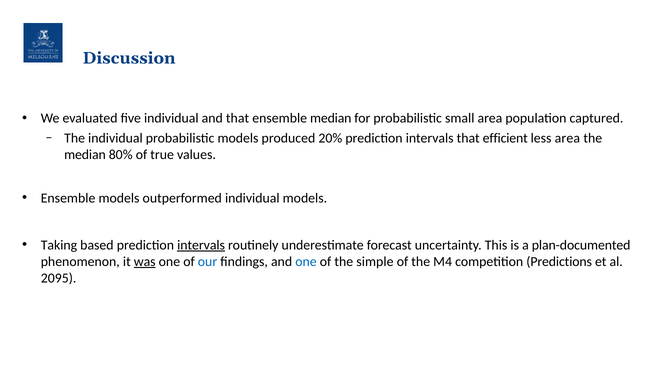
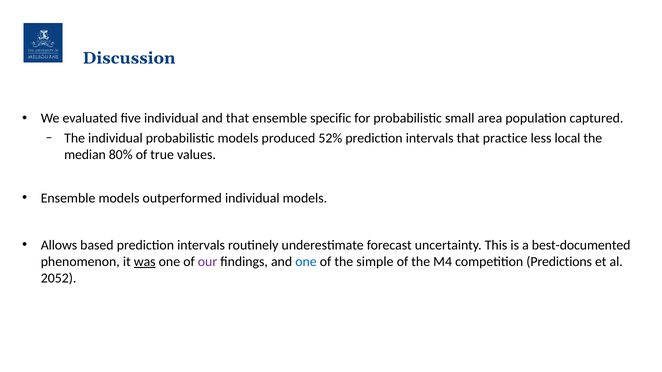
ensemble median: median -> specific (331, 118)
20%: 20% -> 52% (330, 138)
efficient: efficient -> practice (505, 138)
less area: area -> local (567, 138)
Taking: Taking -> Allows (59, 245)
intervals underline: present -> none (201, 245)
plan-documented: plan-documented -> best-documented (581, 245)
our colour: blue -> purple (208, 262)
2095: 2095 -> 2052 (59, 278)
